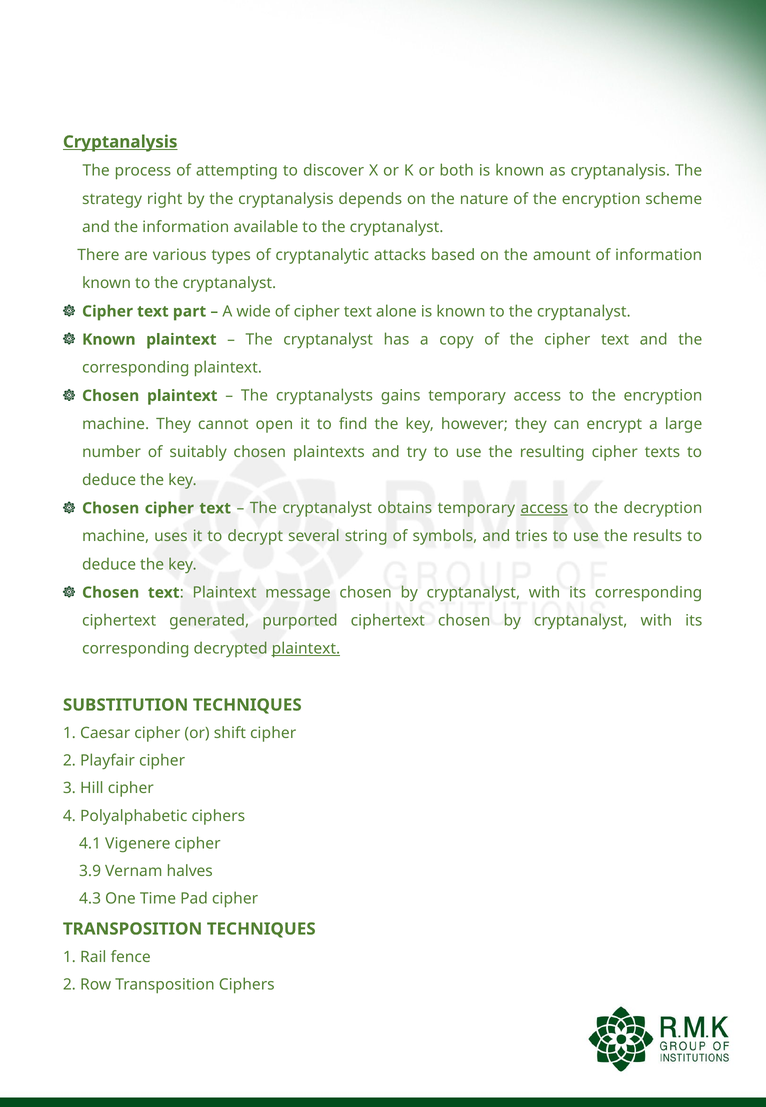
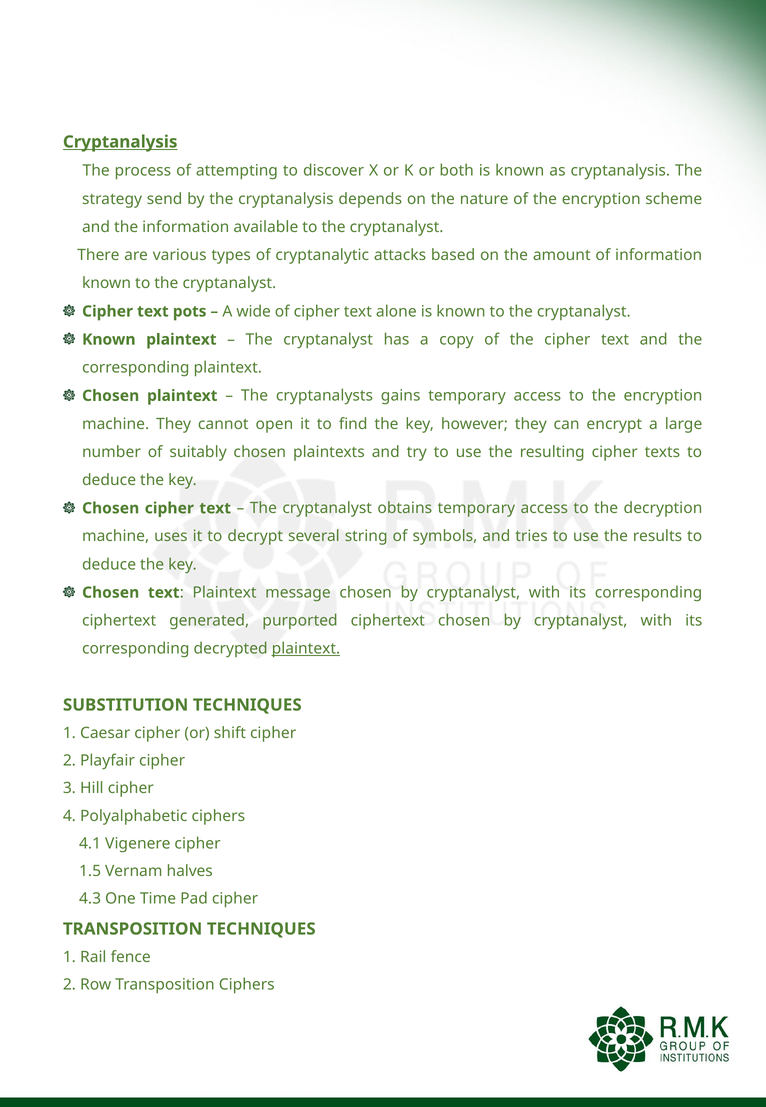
right: right -> send (165, 199)
part: part -> pots (190, 311)
access underline: present -> none (544, 508)
3.9: 3.9 -> 1.5 (90, 870)
